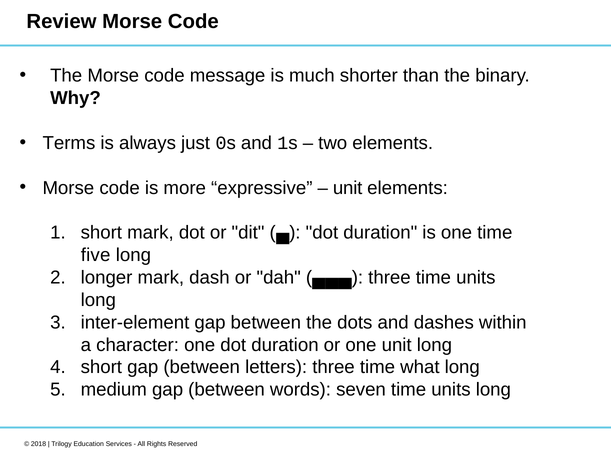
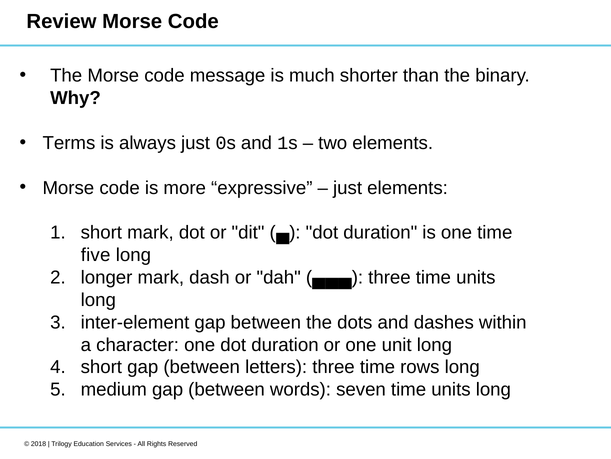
unit: unit -> just (348, 188)
what: what -> rows (420, 367)
